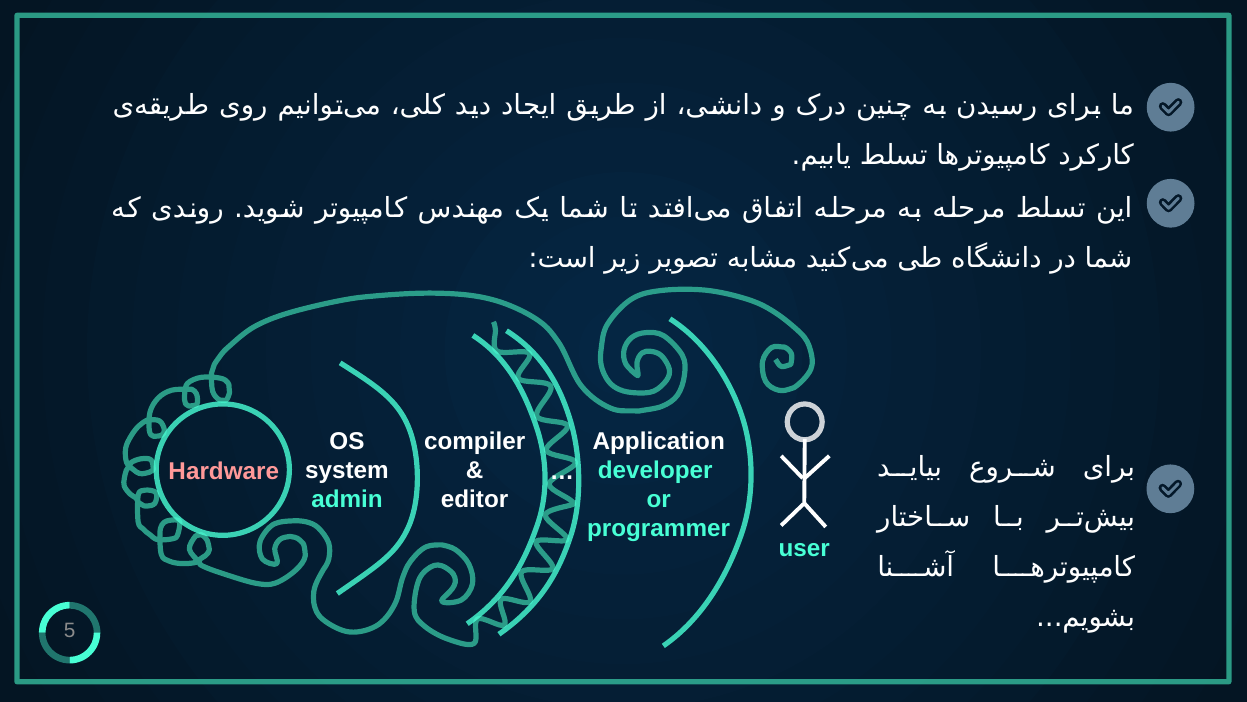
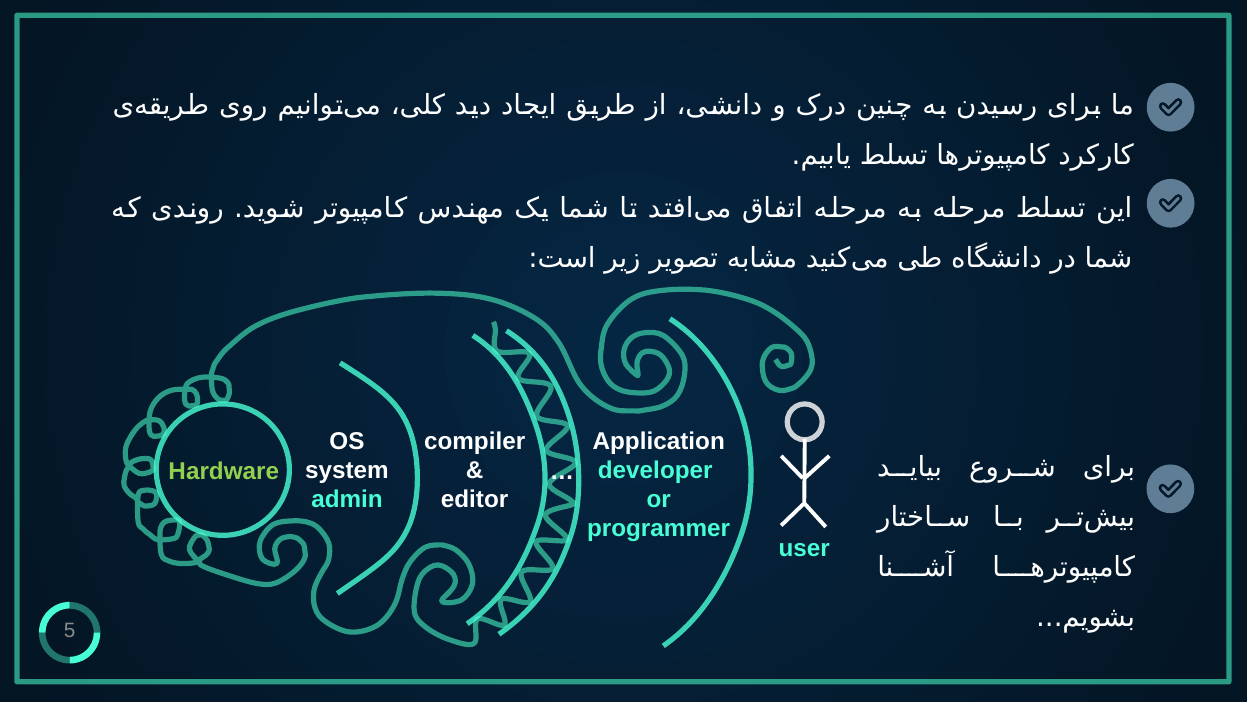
Hardware colour: pink -> light green (224, 471)
